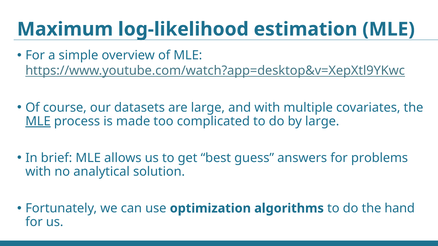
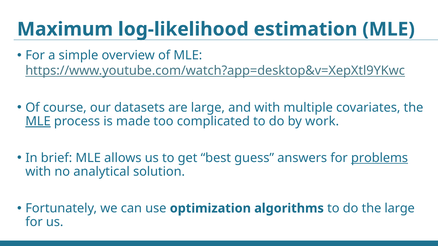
by large: large -> work (322, 122)
problems underline: none -> present (380, 158)
the hand: hand -> large (400, 209)
